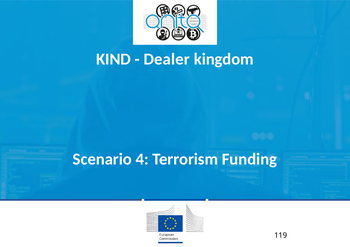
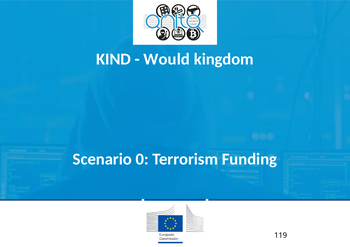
Dealer: Dealer -> Would (167, 59)
4: 4 -> 0 (142, 160)
